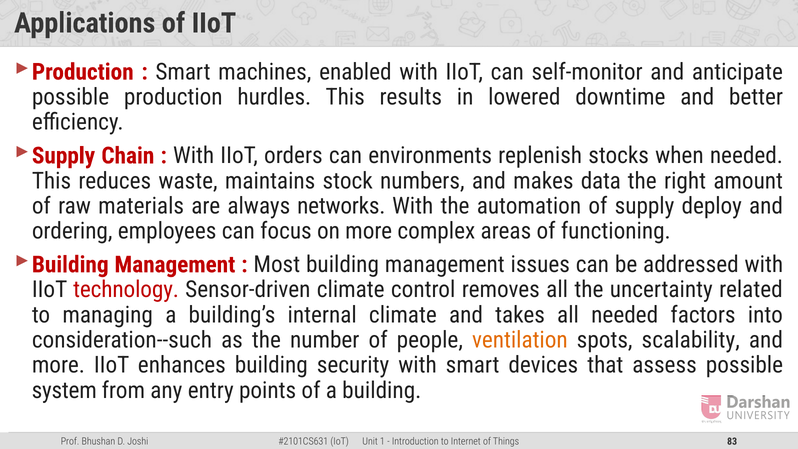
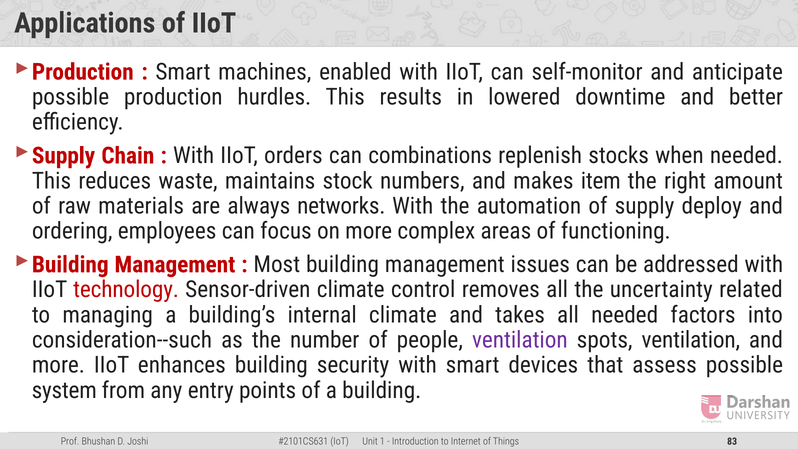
environments: environments -> combinations (430, 156)
data: data -> item (601, 181)
ventilation colour: orange -> purple (520, 340)
spots scalability: scalability -> ventilation (691, 340)
